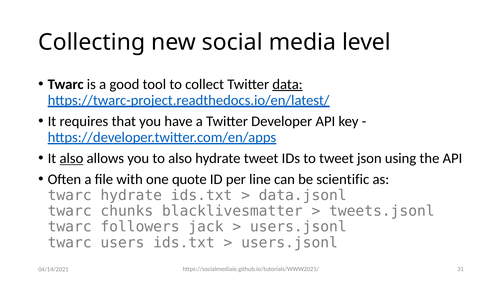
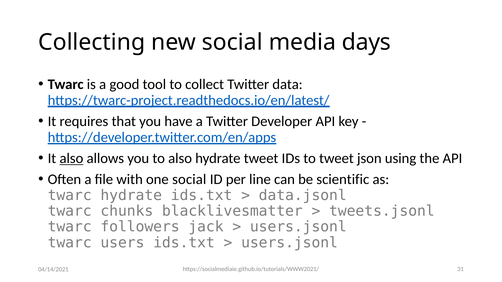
level: level -> days (366, 42)
data underline: present -> none (288, 84)
one quote: quote -> social (189, 180)
